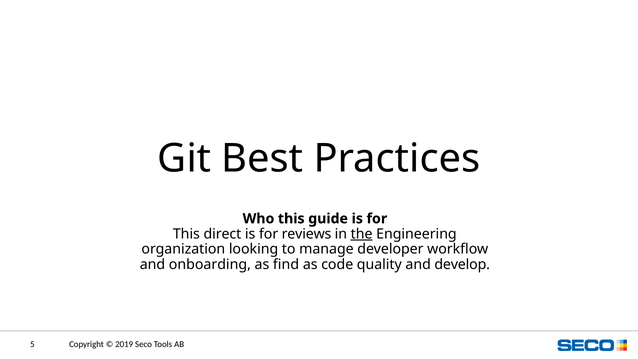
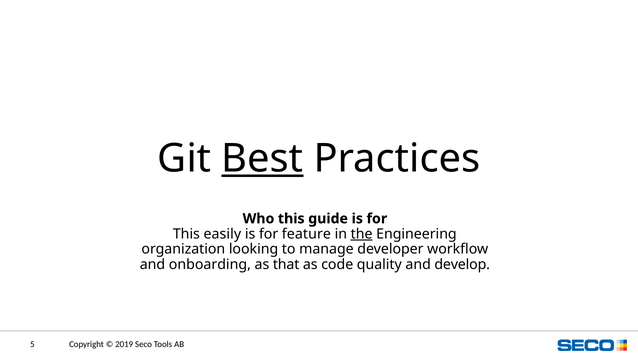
Best underline: none -> present (262, 159)
direct: direct -> easily (222, 234)
reviews: reviews -> feature (306, 234)
find: find -> that (286, 264)
